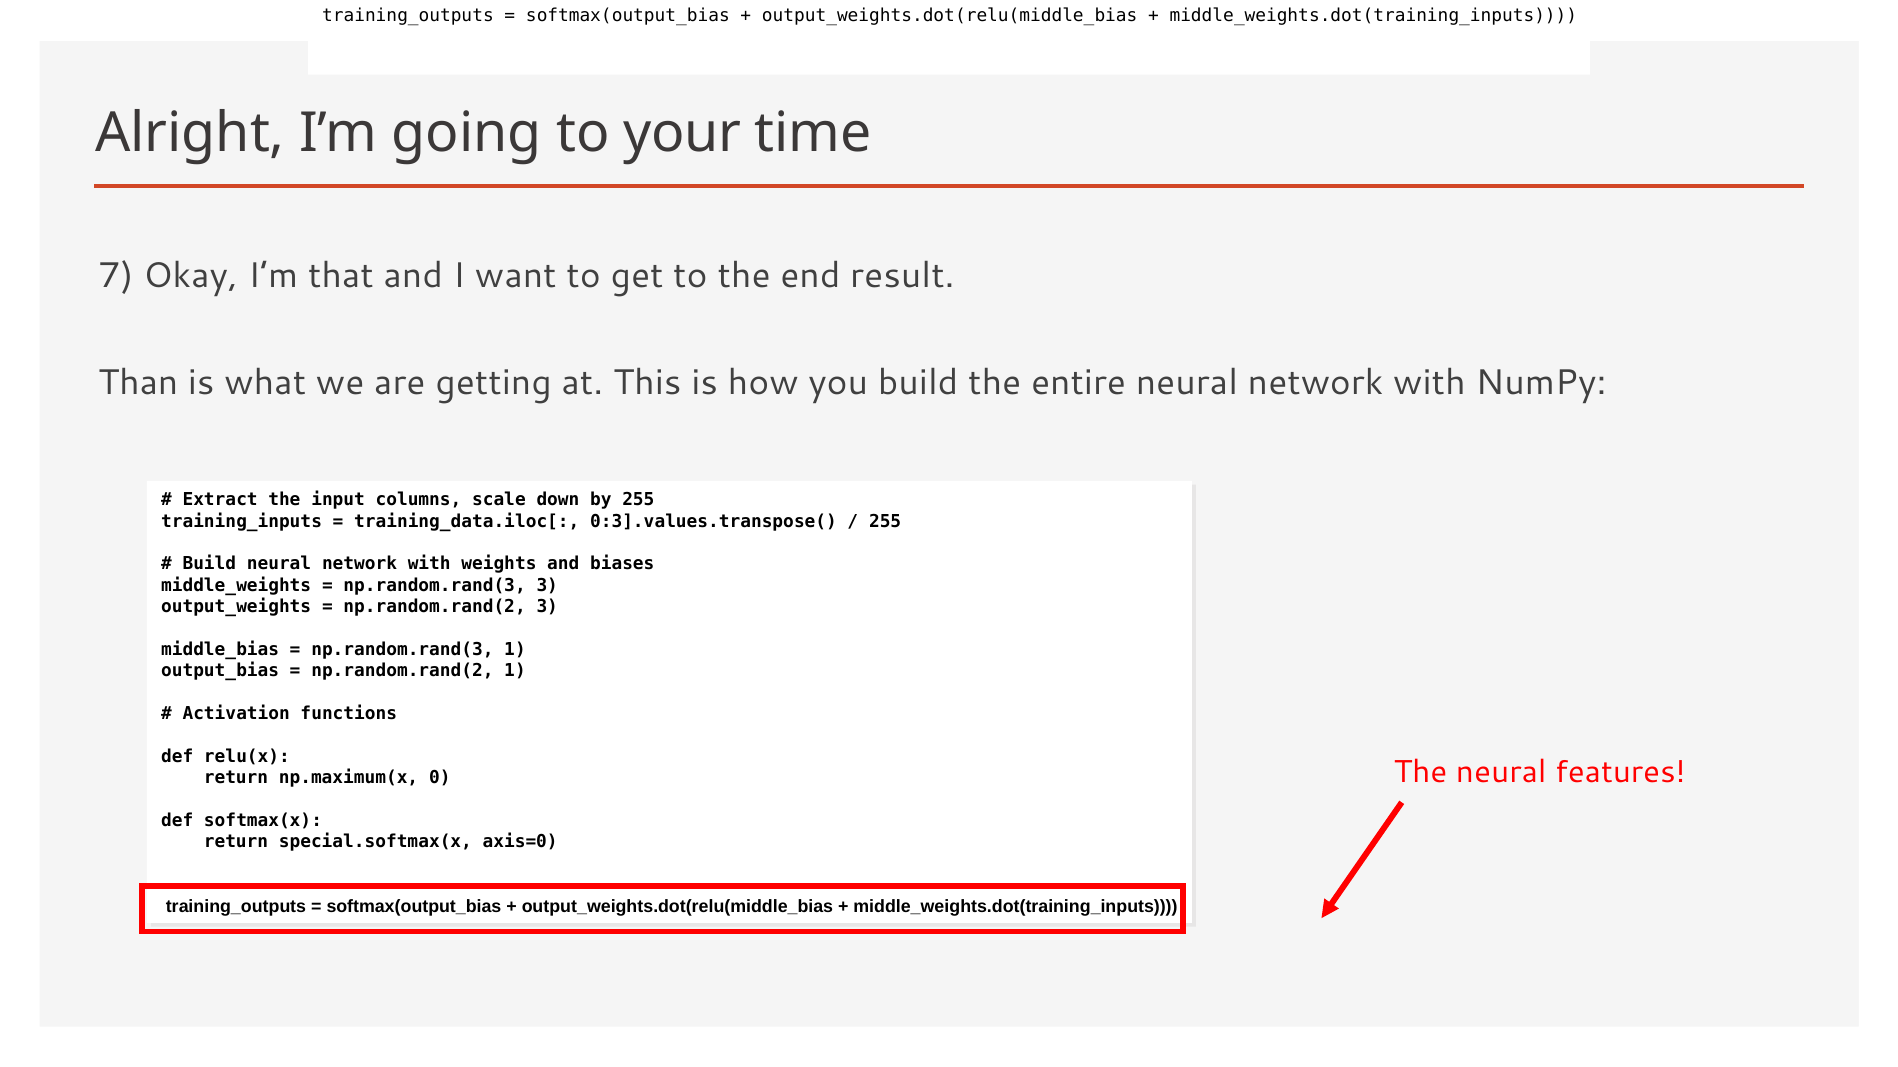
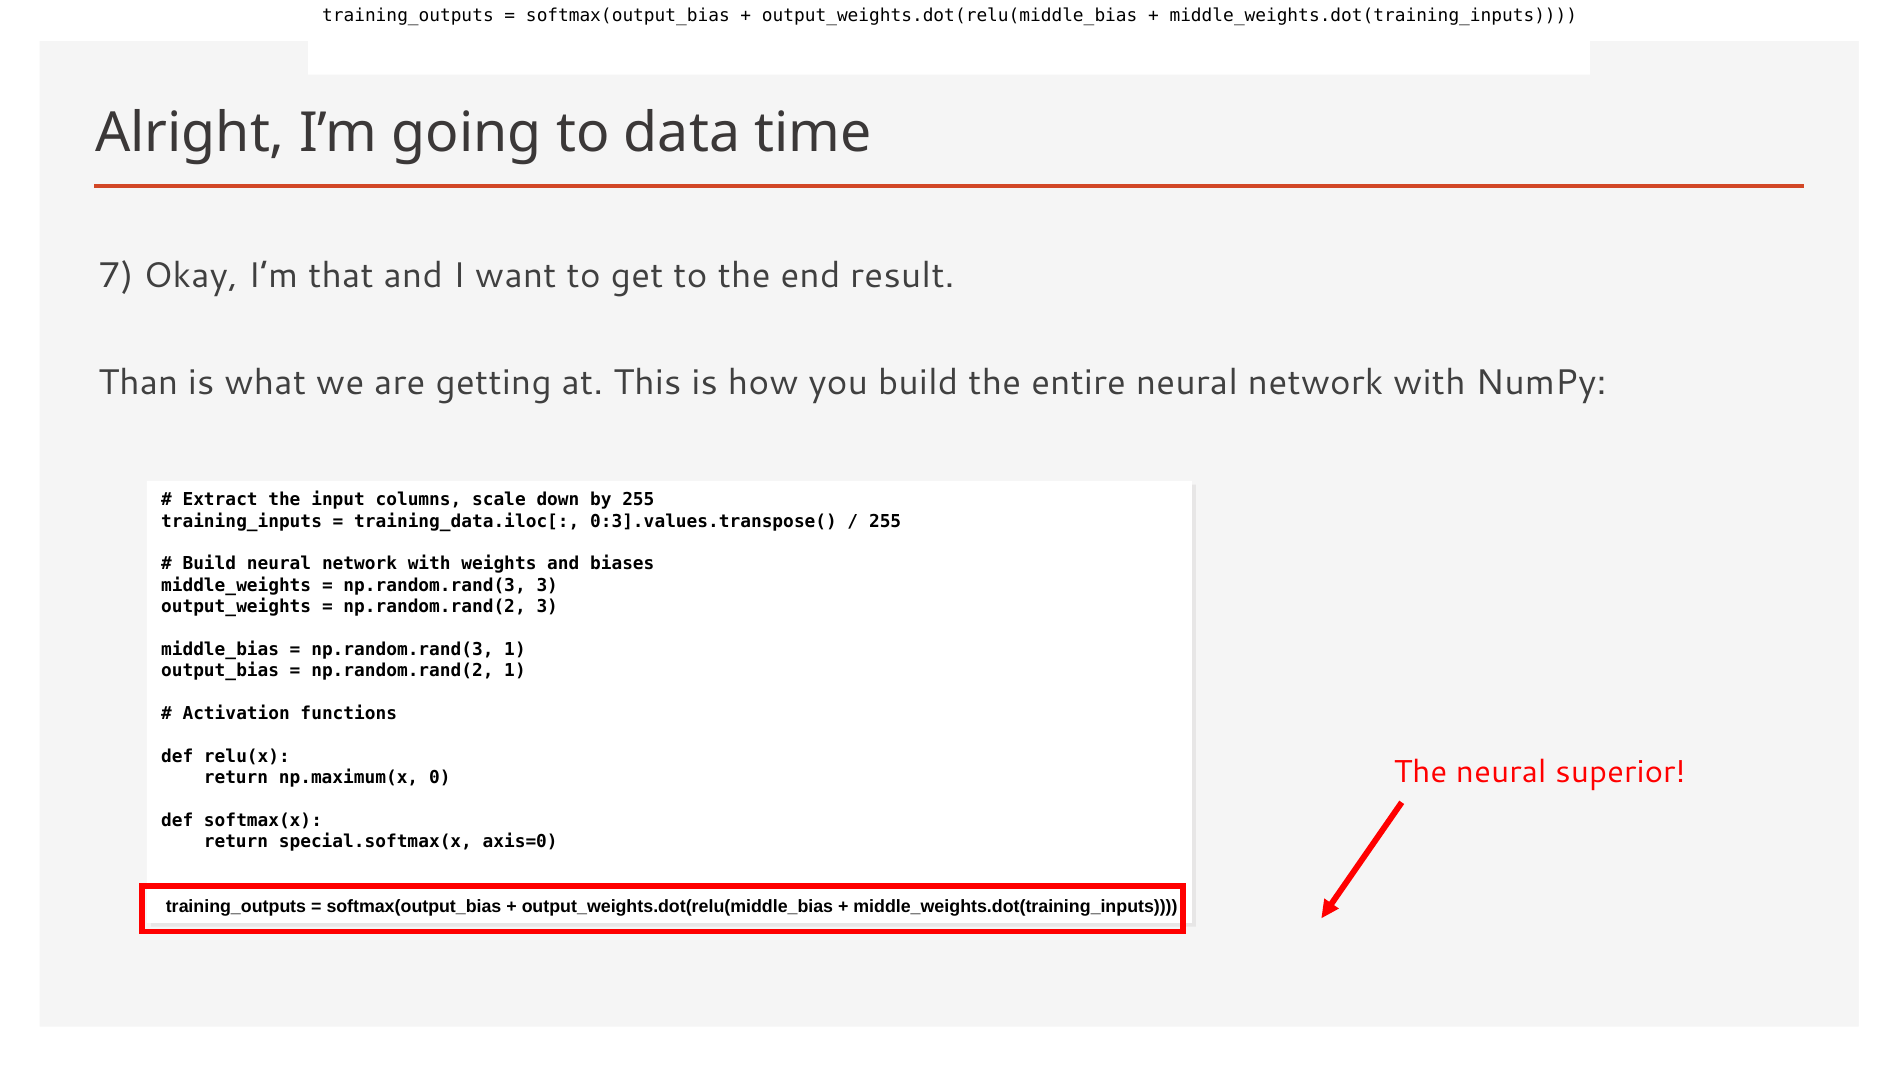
your: your -> data (682, 133)
features: features -> superior (1620, 772)
